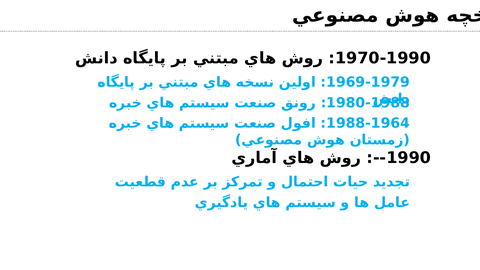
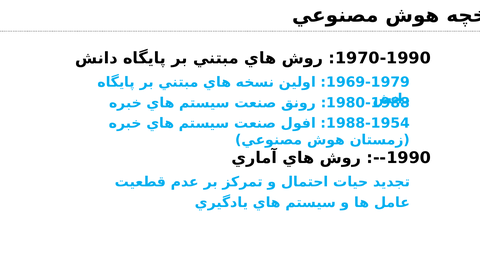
1988-1964: 1988-1964 -> 1988-1954 (368, 123)
